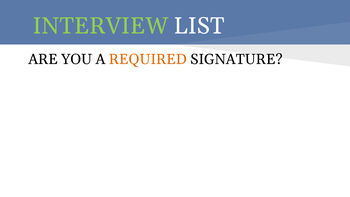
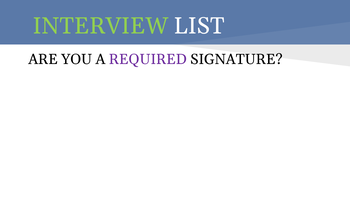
REQUIRED colour: orange -> purple (148, 59)
